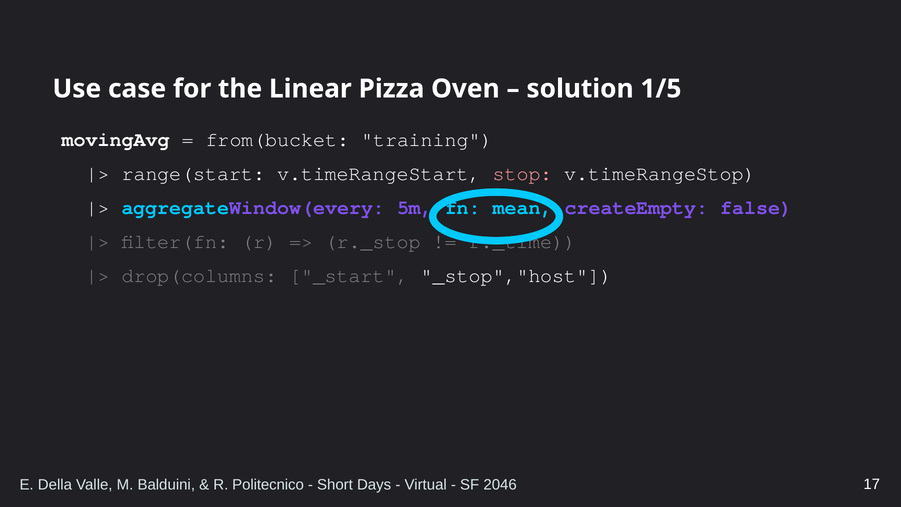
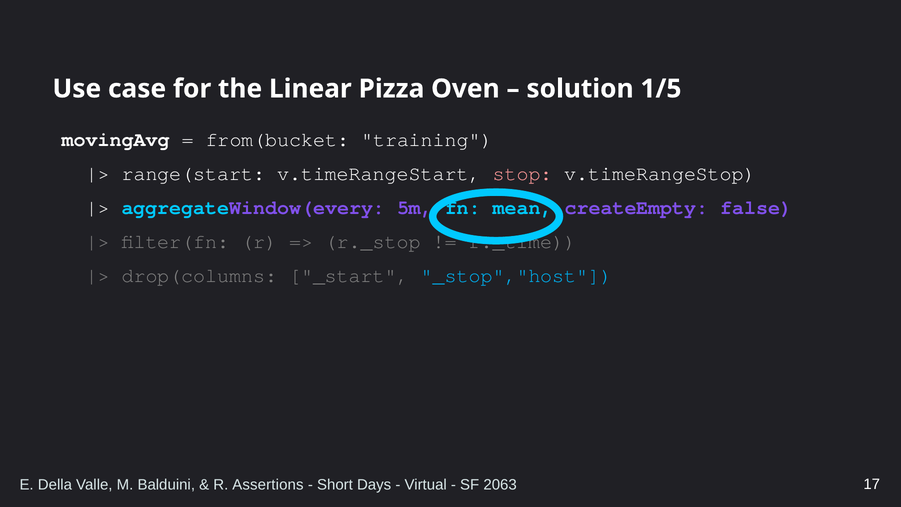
_stop","host colour: white -> light blue (517, 275)
Politecnico: Politecnico -> Assertions (268, 485)
2046: 2046 -> 2063 (500, 485)
